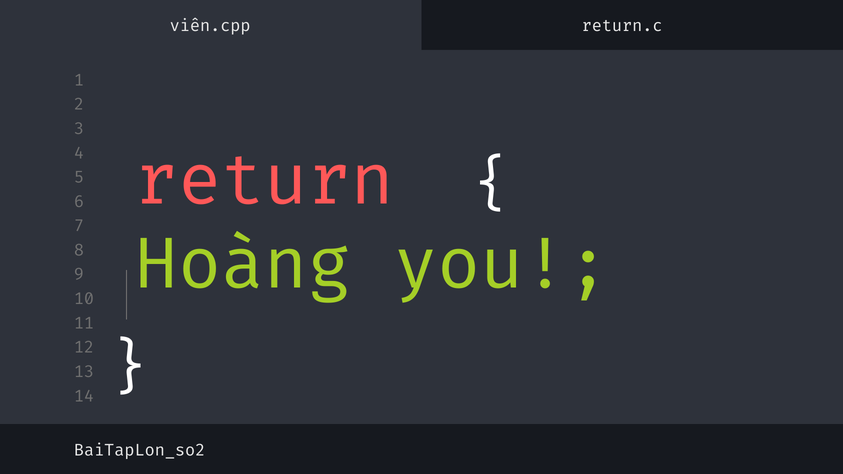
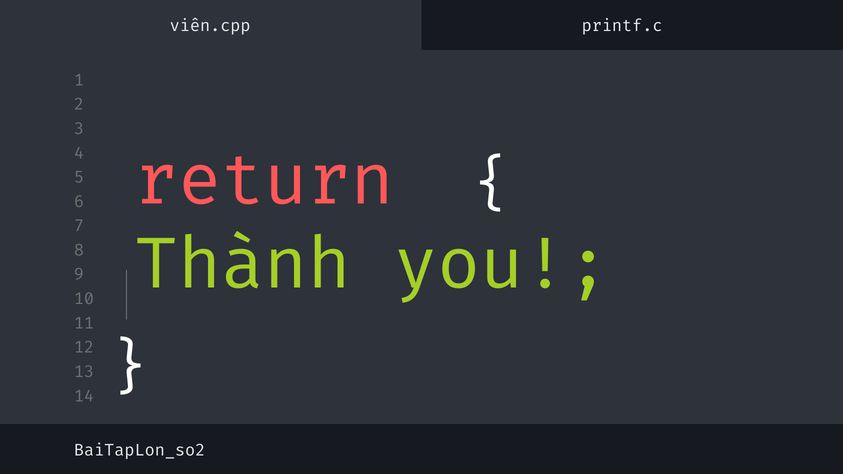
return.c++: return.c++ -> printf.c++ (632, 26)
Hoàng: Hoàng -> Thành (243, 265)
